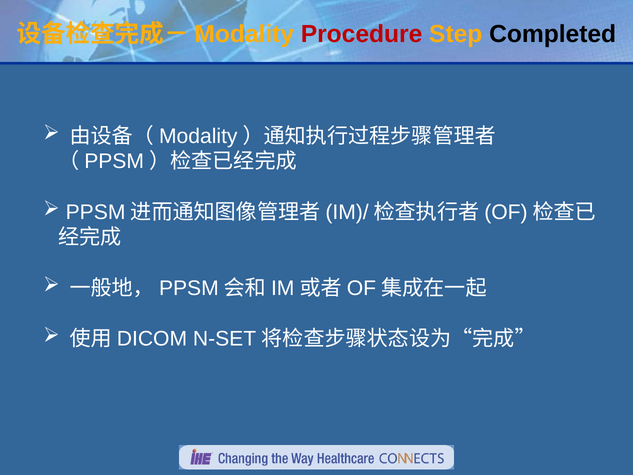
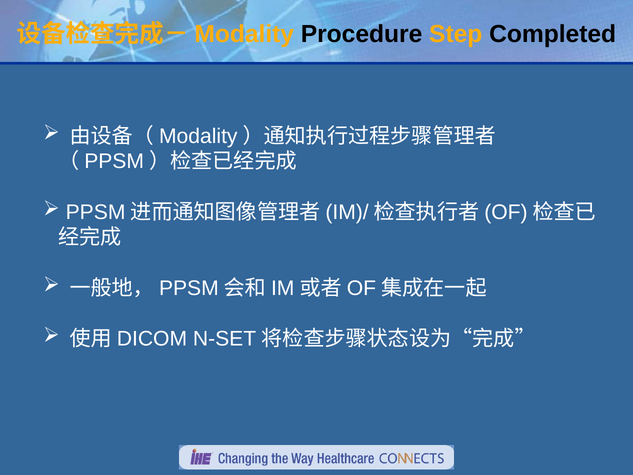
Procedure colour: red -> black (362, 34)
